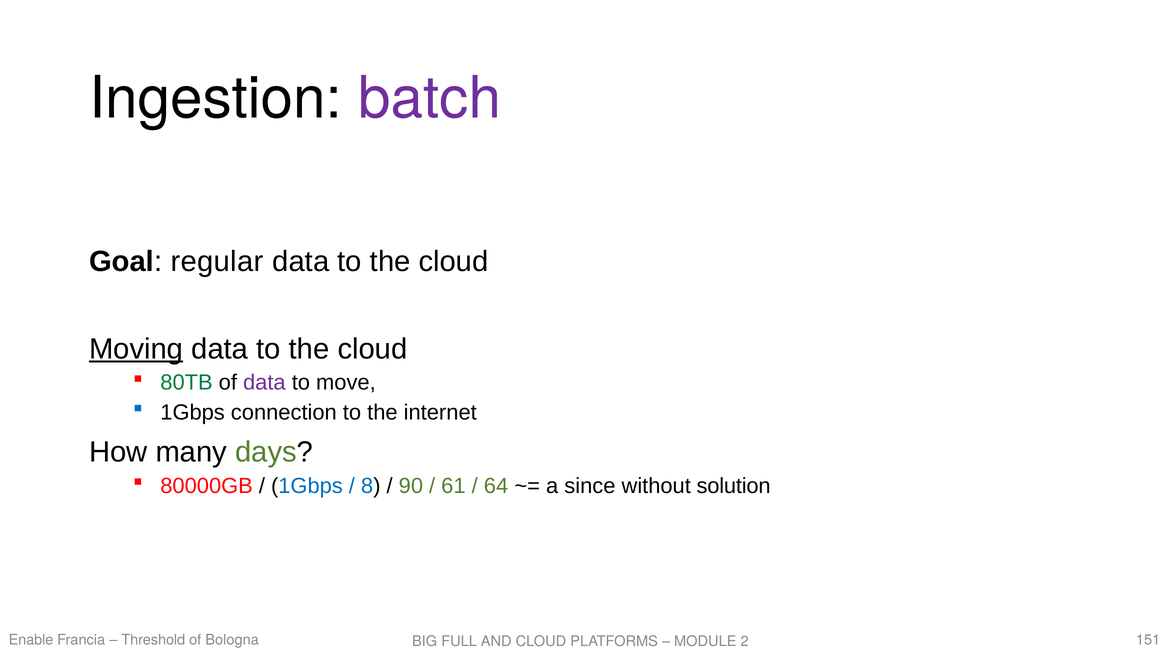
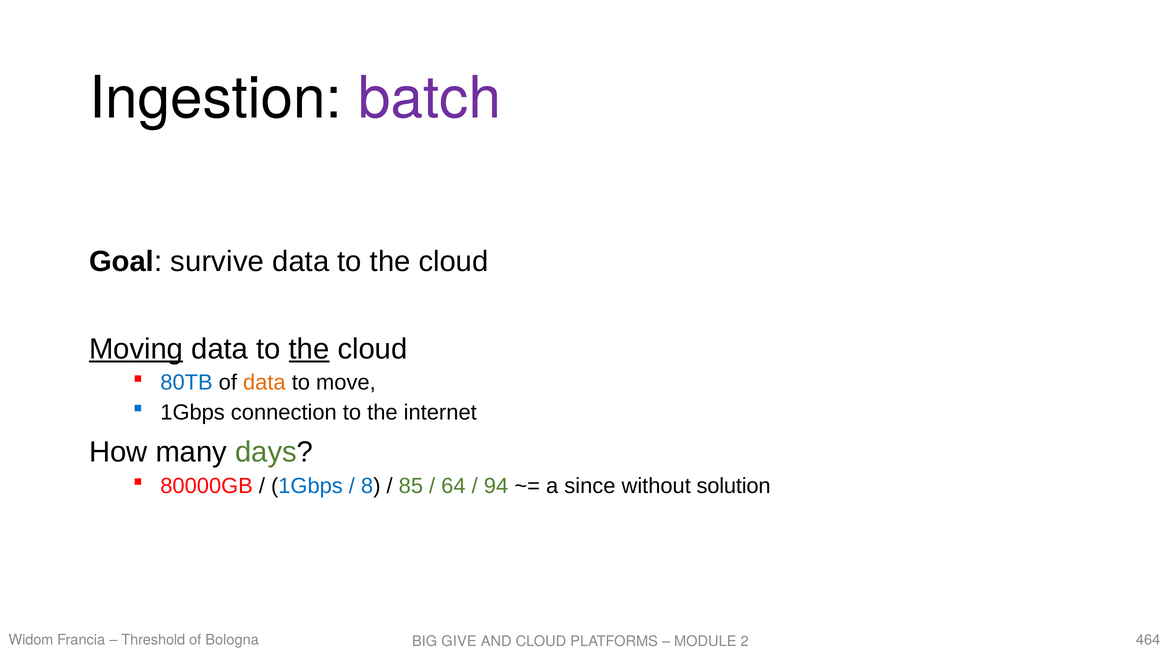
regular: regular -> survive (217, 261)
the underline: none -> present (309, 349)
80TB colour: green -> blue (187, 382)
data colour: purple -> orange (264, 382)
90: 90 -> 85 (411, 486)
61: 61 -> 64 (453, 486)
64: 64 -> 94 (496, 486)
Enable: Enable -> Widom (31, 639)
151: 151 -> 464 (1148, 639)
FULL: FULL -> GIVE (459, 641)
